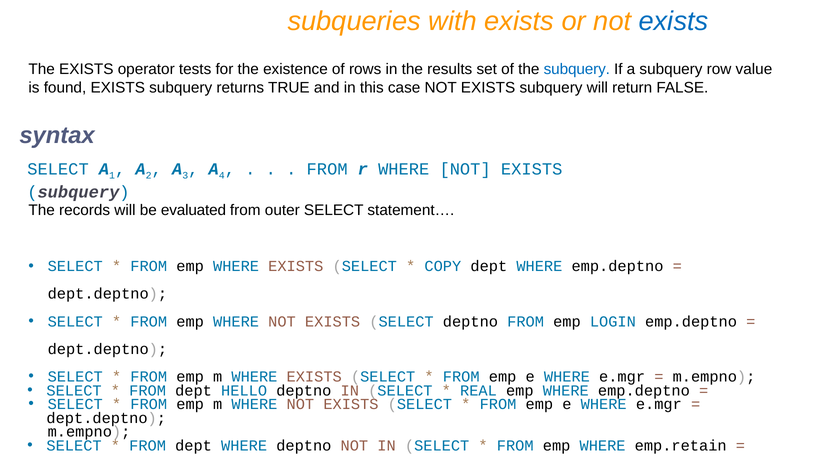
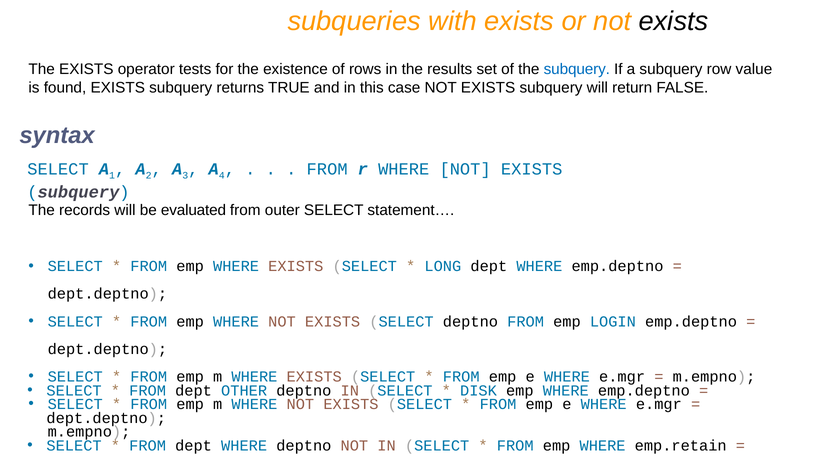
exists colour: blue -> black (674, 21)
COPY: COPY -> LONG (443, 267)
HELLO: HELLO -> OTHER (244, 391)
REAL: REAL -> DISK (478, 391)
